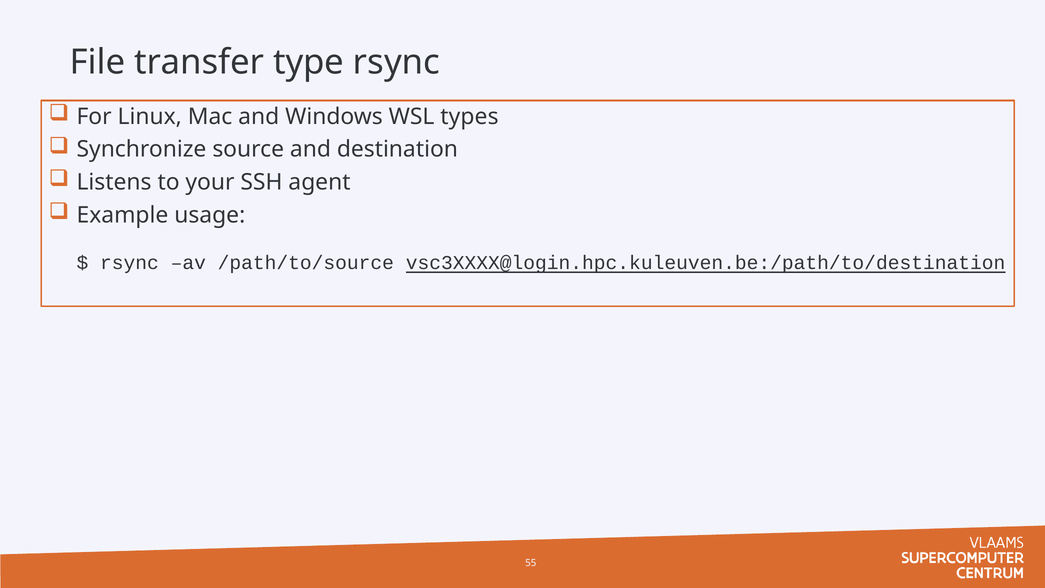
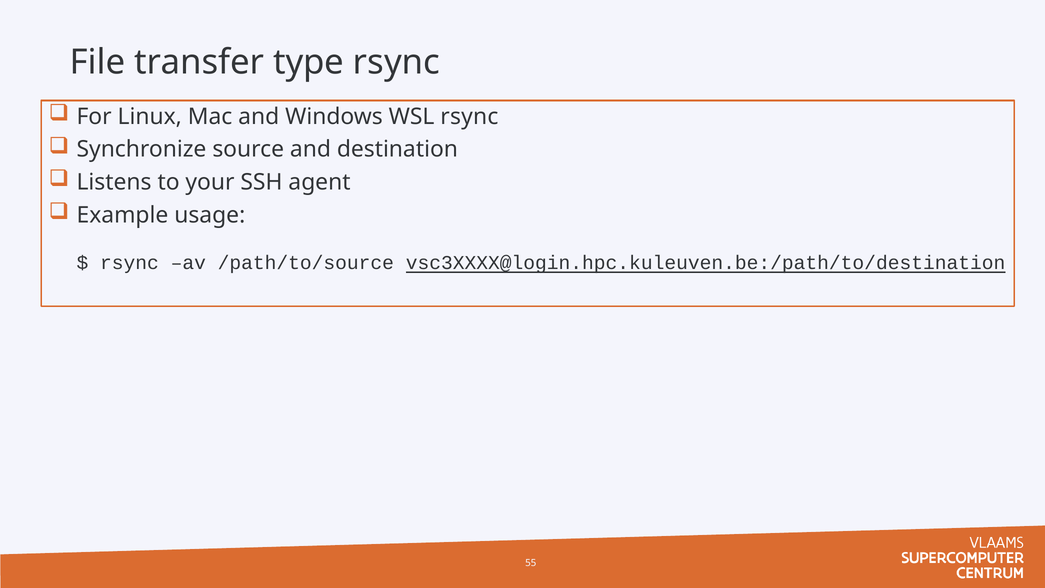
WSL types: types -> rsync (469, 117)
